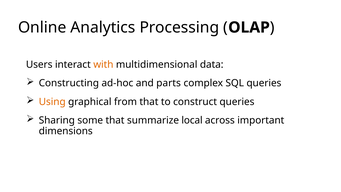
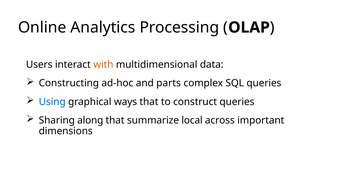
Using colour: orange -> blue (52, 102)
from: from -> ways (126, 102)
some: some -> along (90, 120)
